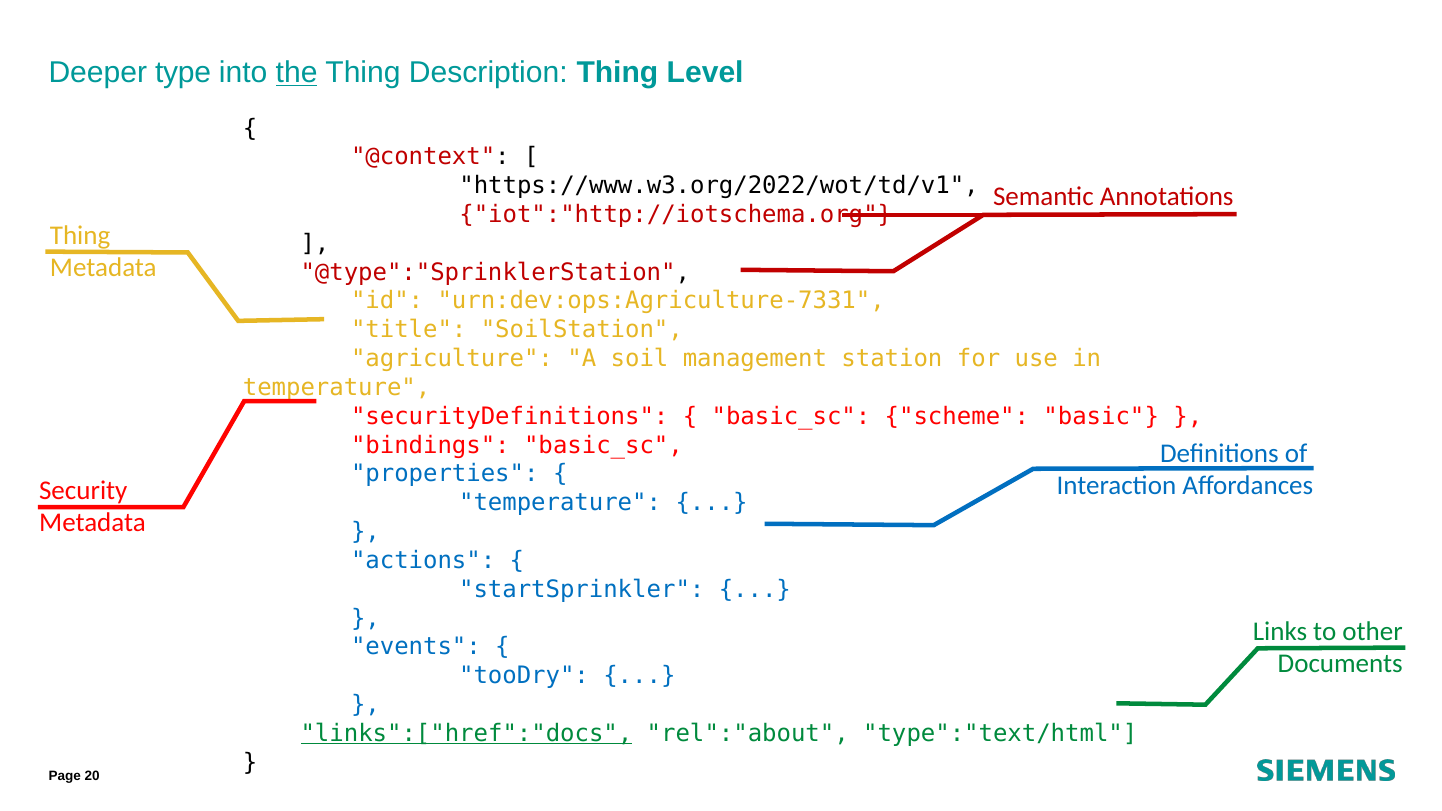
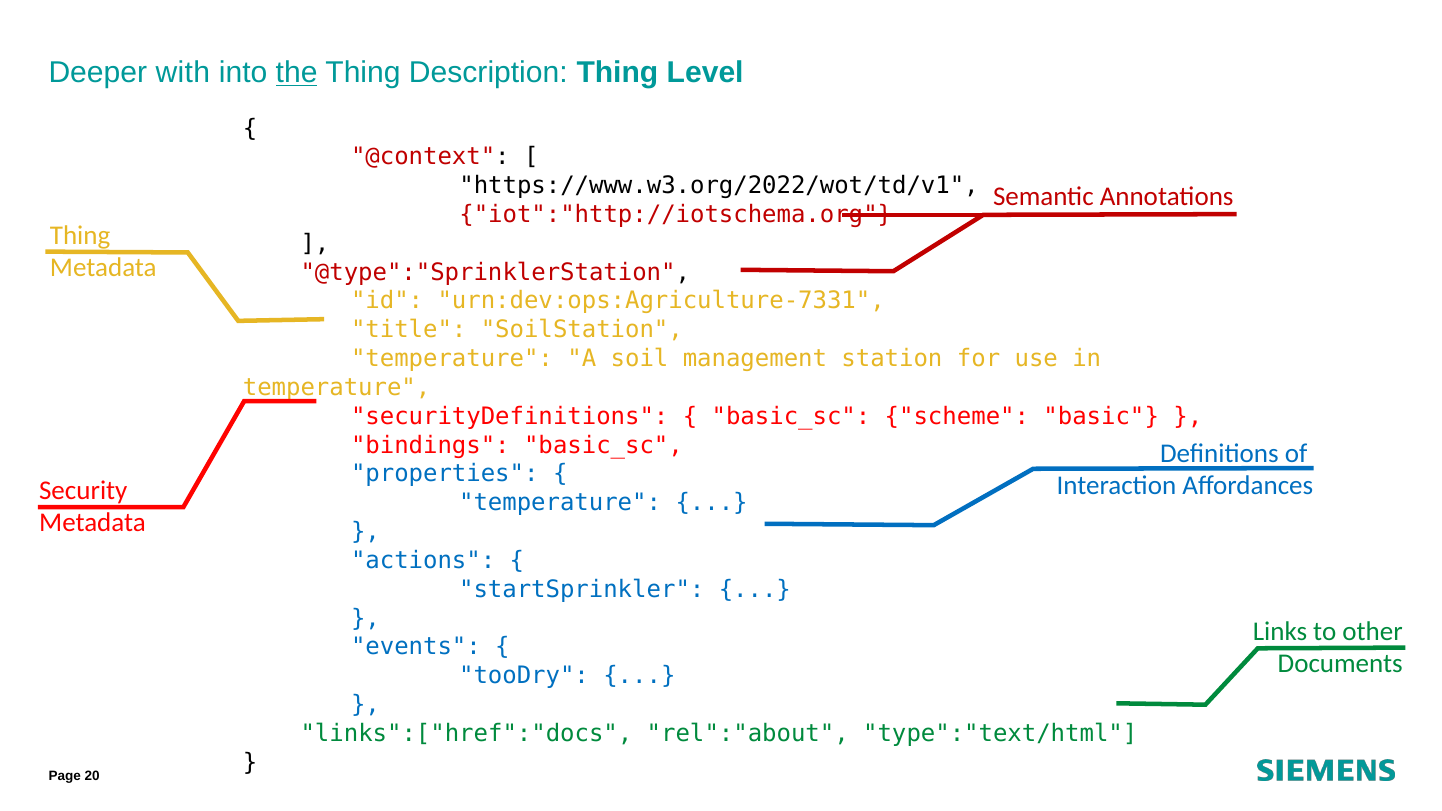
type: type -> with (183, 73)
agriculture: agriculture -> temperature (452, 359)
links":["href":"docs underline: present -> none (466, 733)
